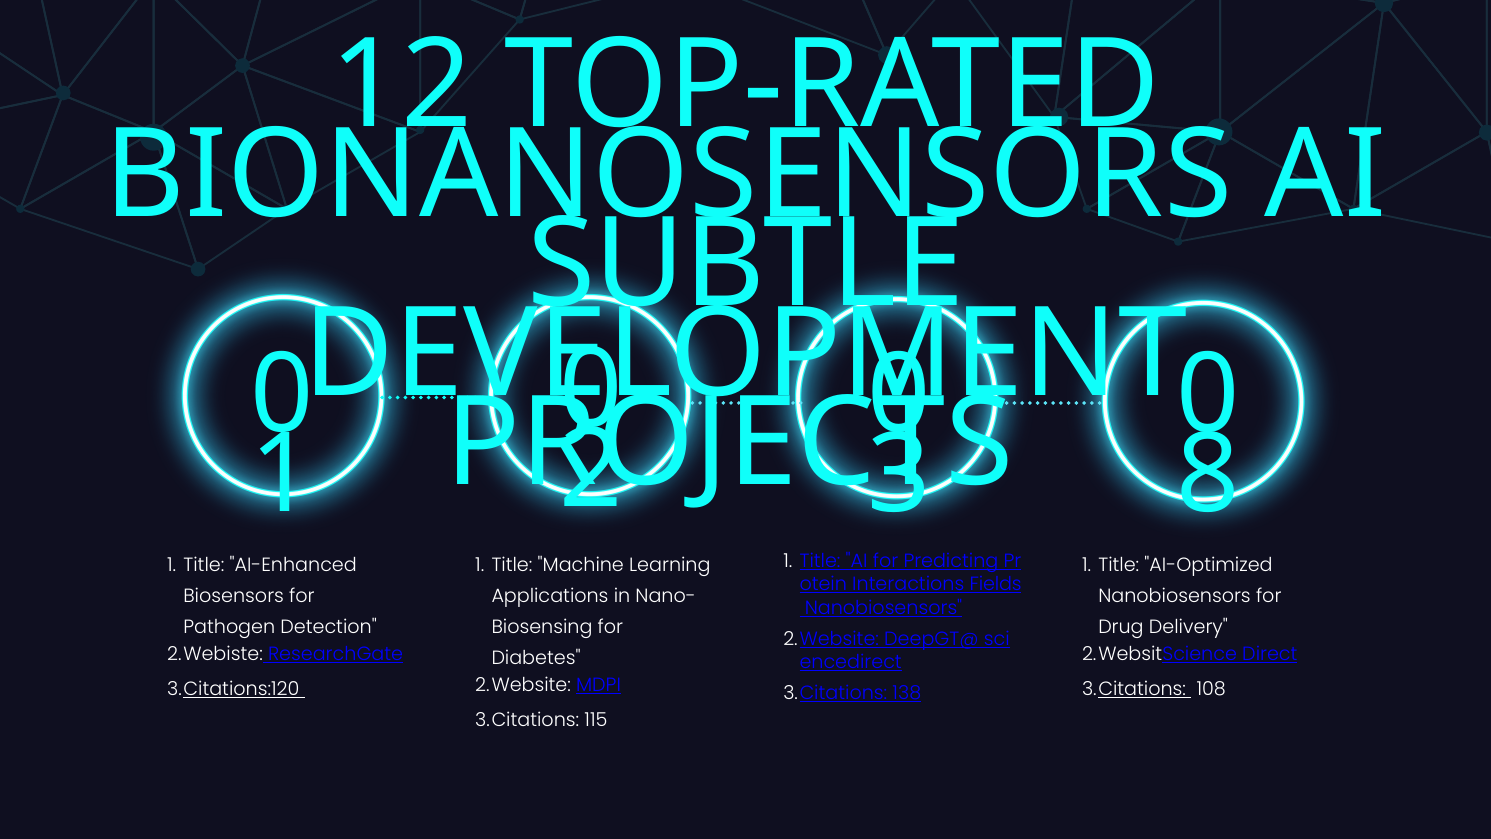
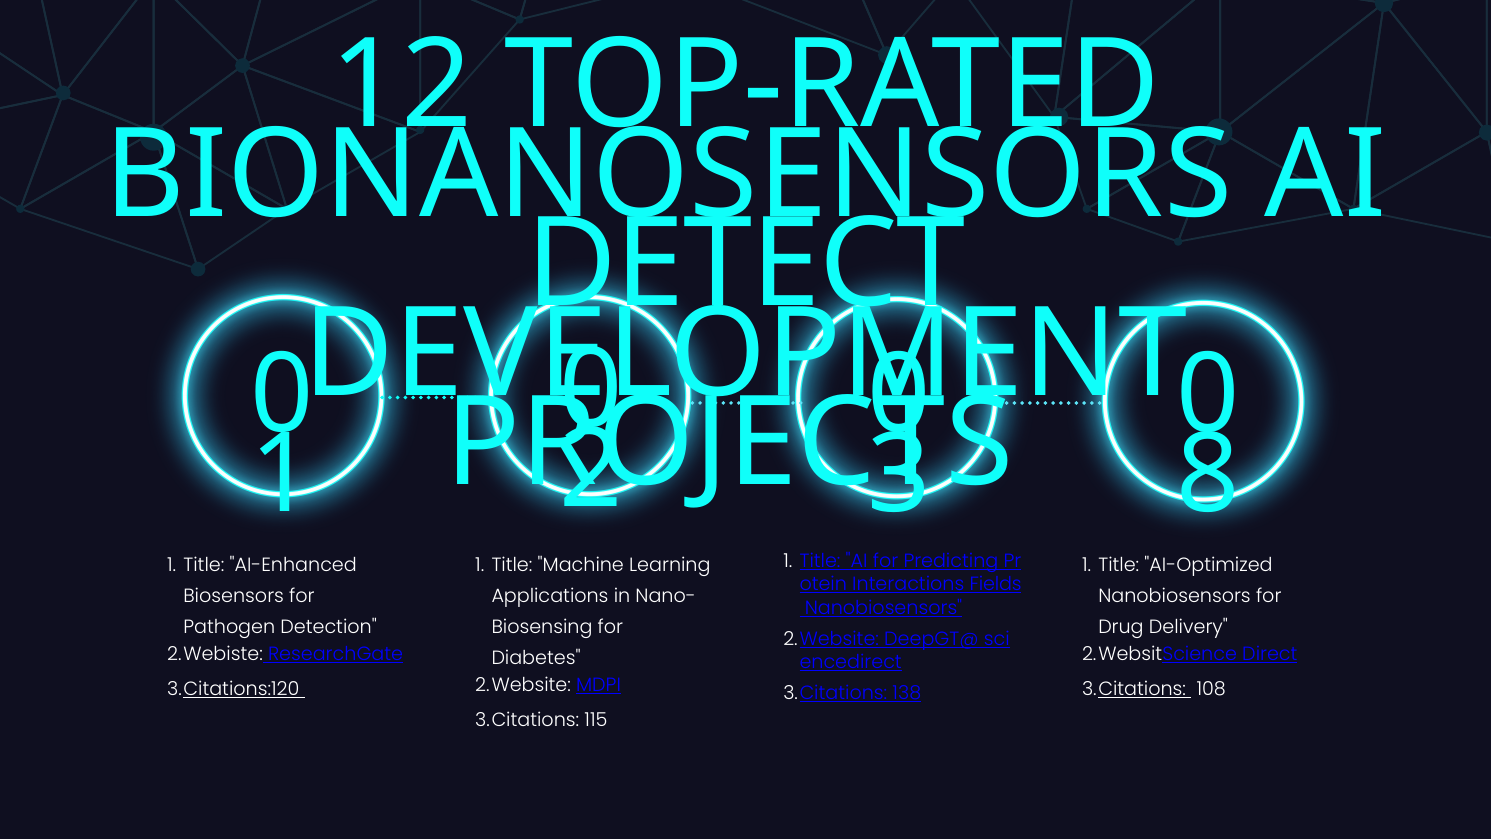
SUBTLE: SUBTLE -> DETECT (746, 265)
